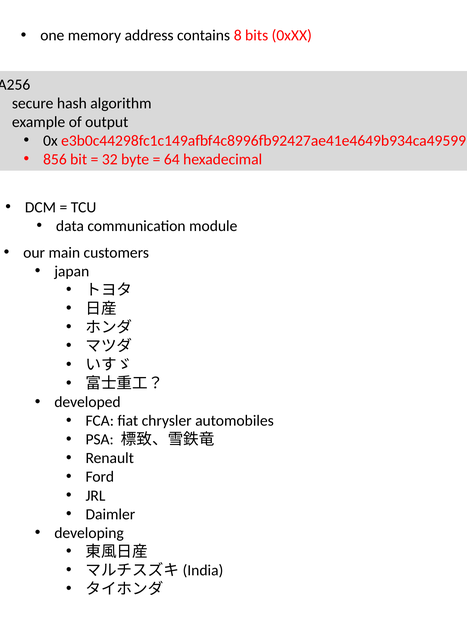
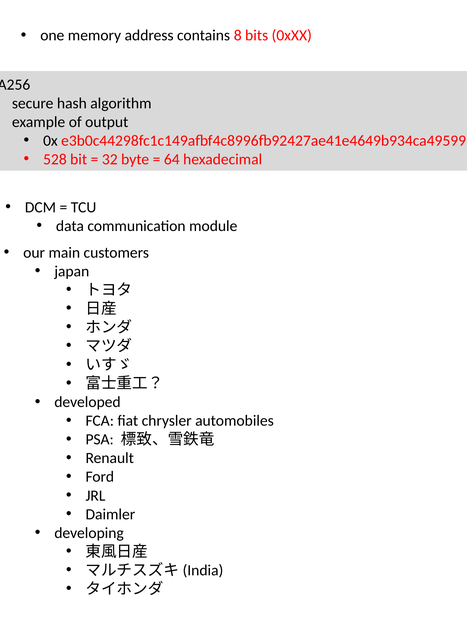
856: 856 -> 528 (55, 159)
